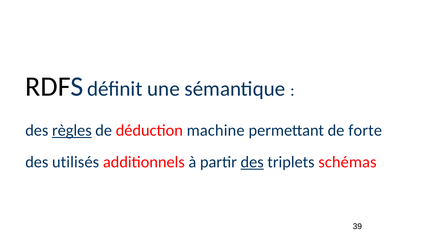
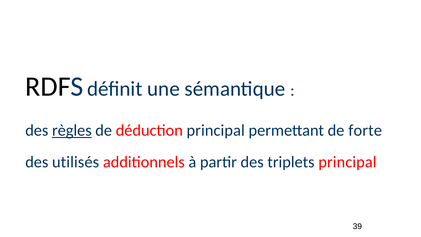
déduction machine: machine -> principal (216, 130)
des underline: present -> none (252, 162)
triplets schémas: schémas -> principal (347, 162)
